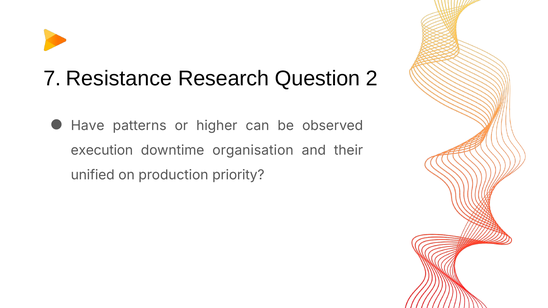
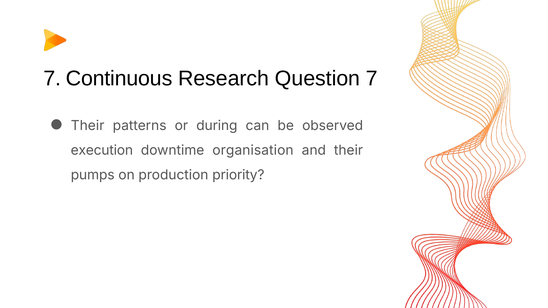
Resistance: Resistance -> Continuous (119, 78)
Question 2: 2 -> 7 (372, 78)
Have: Have -> Their (88, 126)
higher: higher -> during (217, 126)
unified: unified -> pumps (93, 175)
